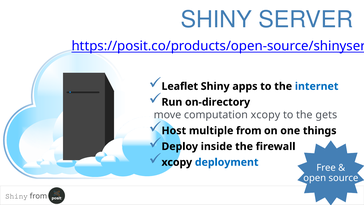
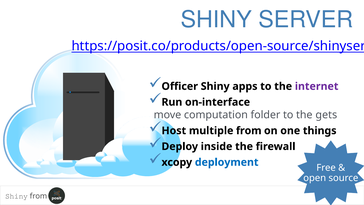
Leaflet: Leaflet -> Officer (180, 86)
internet colour: blue -> purple (317, 86)
on-directory: on-directory -> on-interface (218, 102)
computation xcopy: xcopy -> folder (265, 115)
